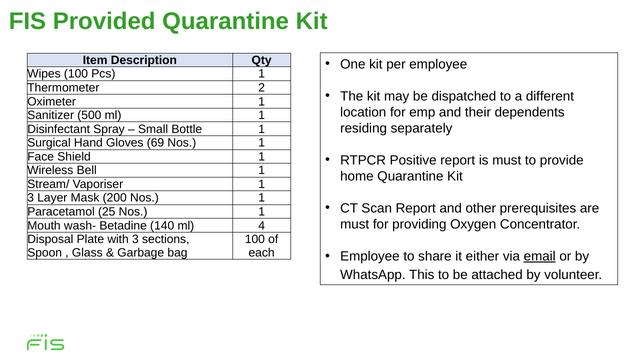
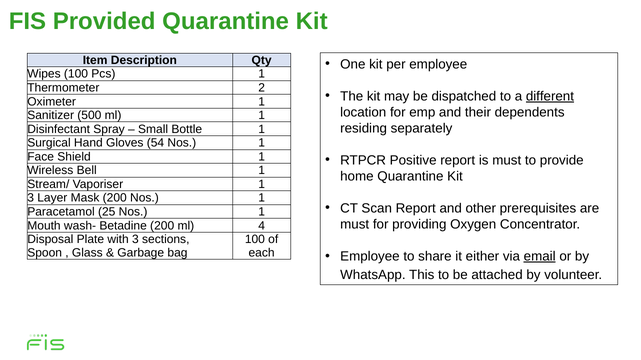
different underline: none -> present (550, 96)
69: 69 -> 54 (155, 143)
Betadine 140: 140 -> 200 (162, 226)
